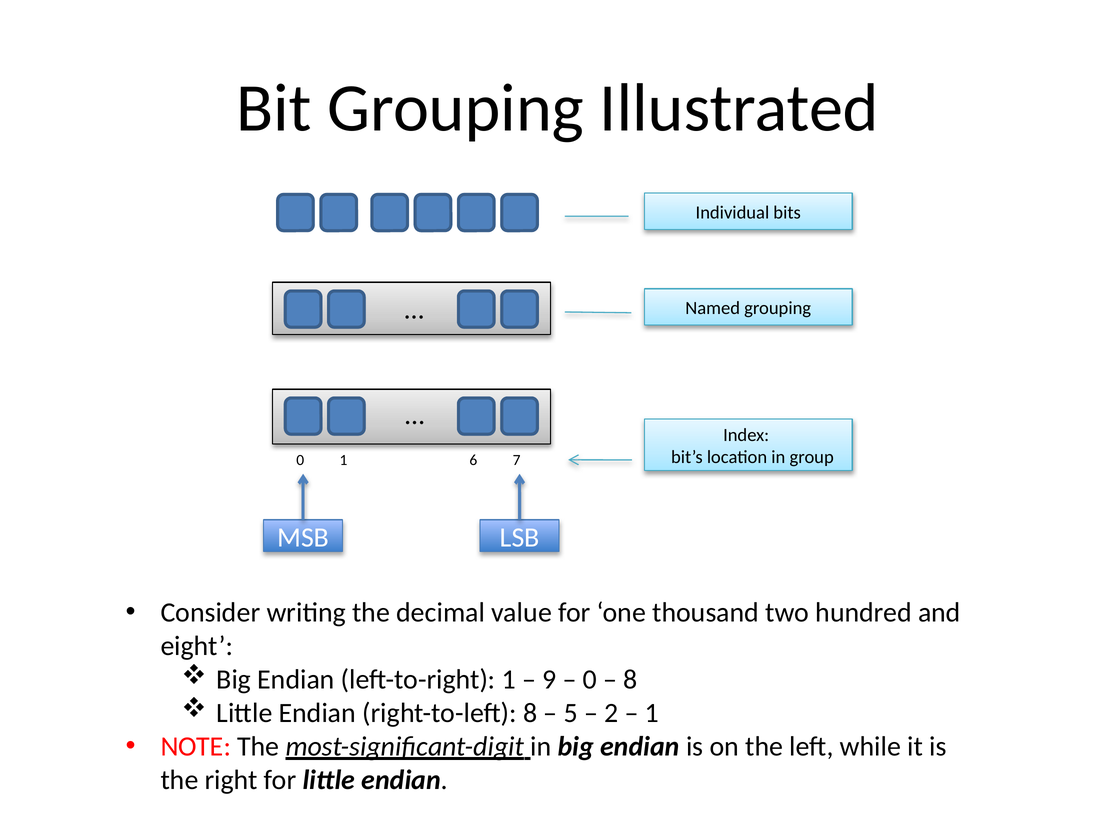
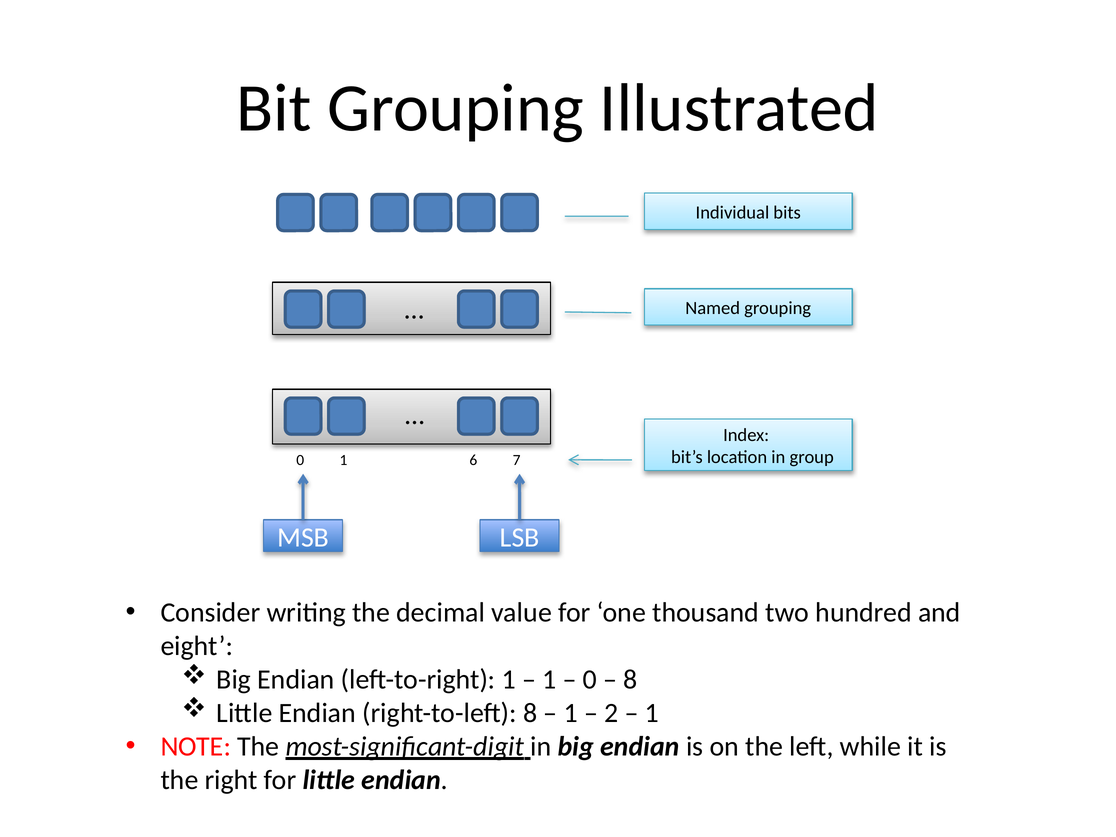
9: 9 -> 1 (549, 679)
5: 5 -> 1 (571, 713)
